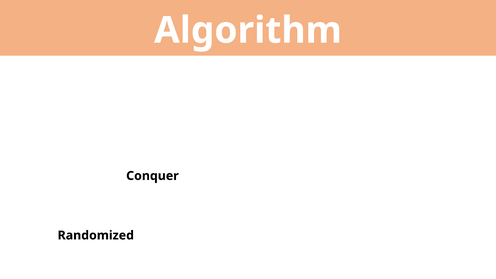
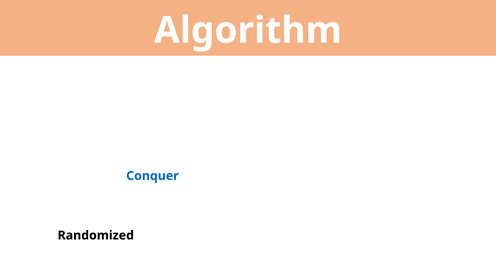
Conquer colour: black -> blue (152, 176)
